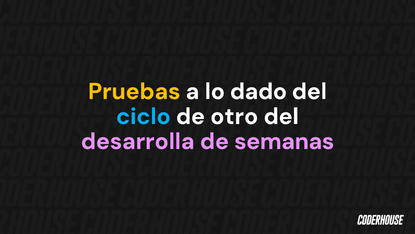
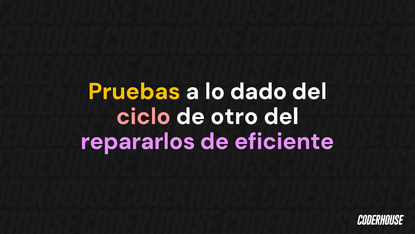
ciclo colour: light blue -> pink (143, 116)
desarrolla: desarrolla -> repararlos (138, 141)
semanas: semanas -> eficiente (284, 141)
